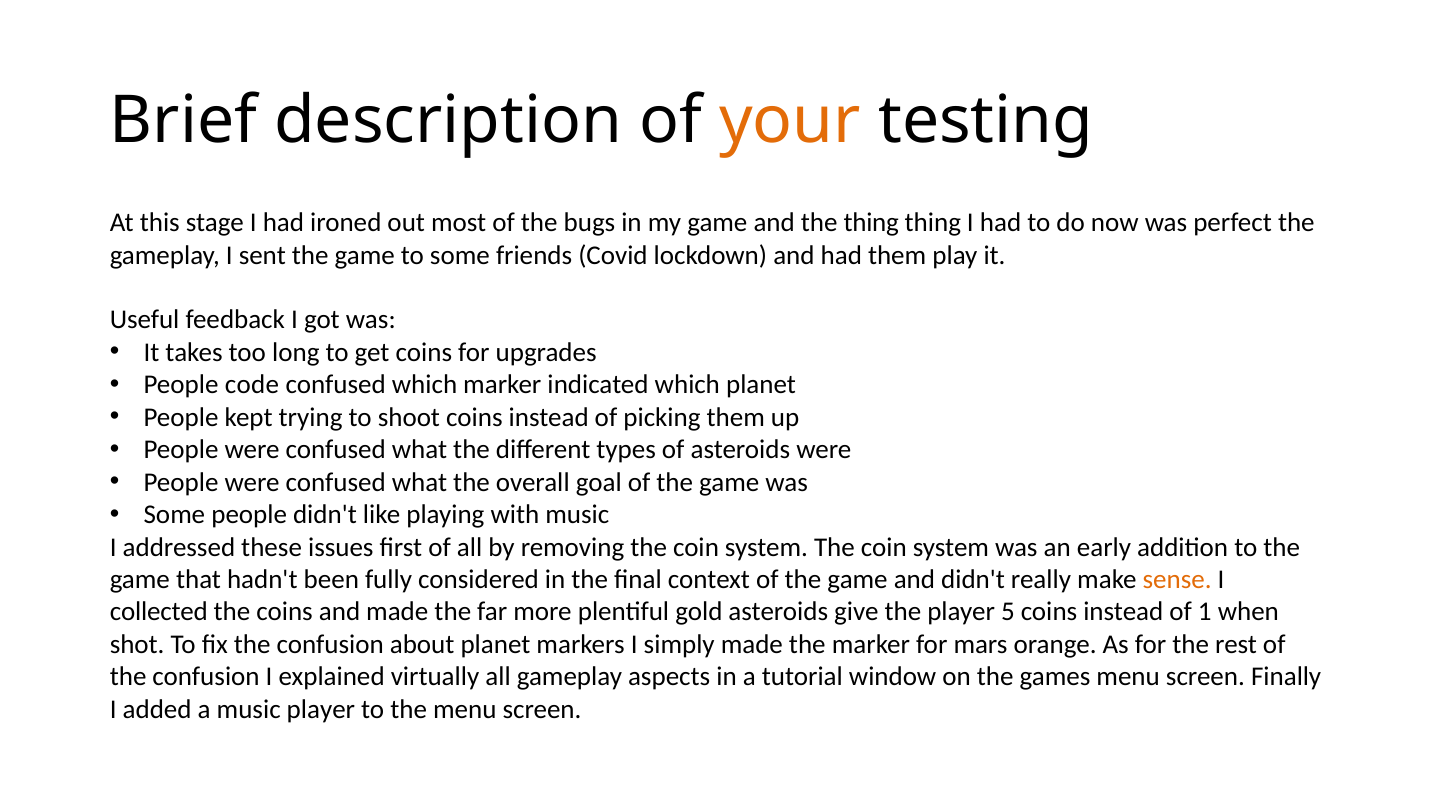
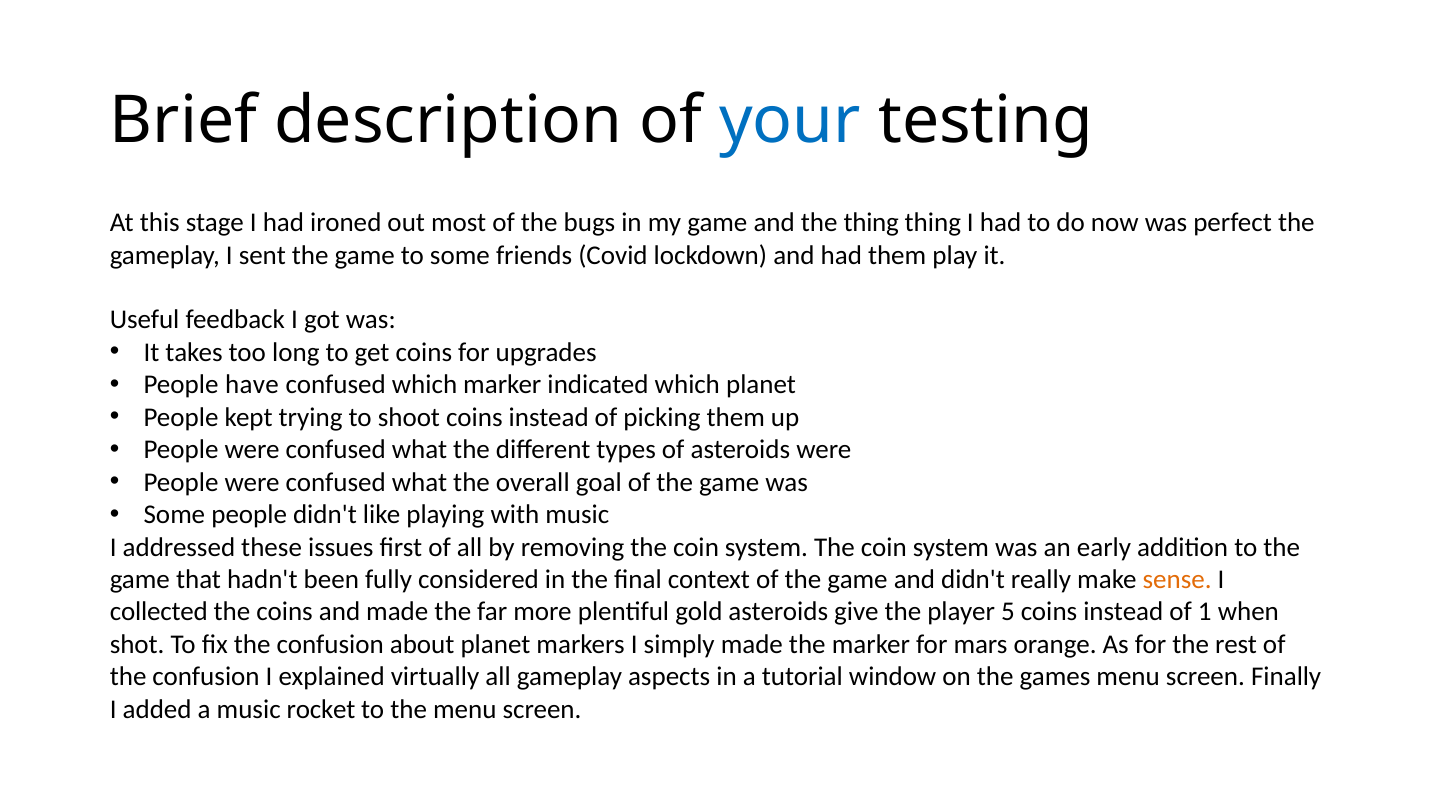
your colour: orange -> blue (790, 121)
code: code -> have (252, 385)
music player: player -> rocket (321, 709)
